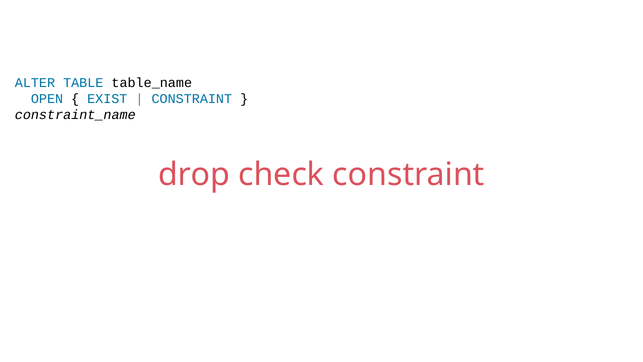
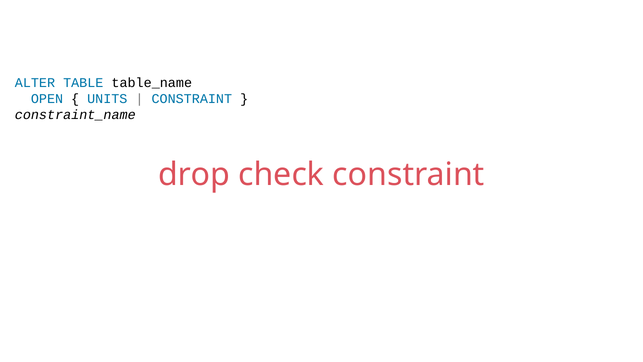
EXIST: EXIST -> UNITS (107, 99)
